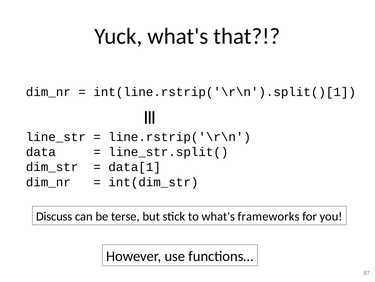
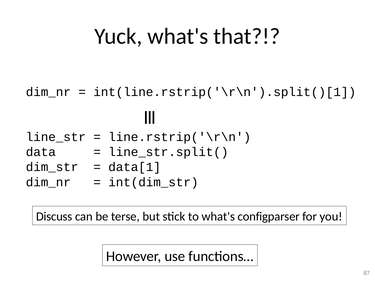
frameworks: frameworks -> configparser (269, 216)
